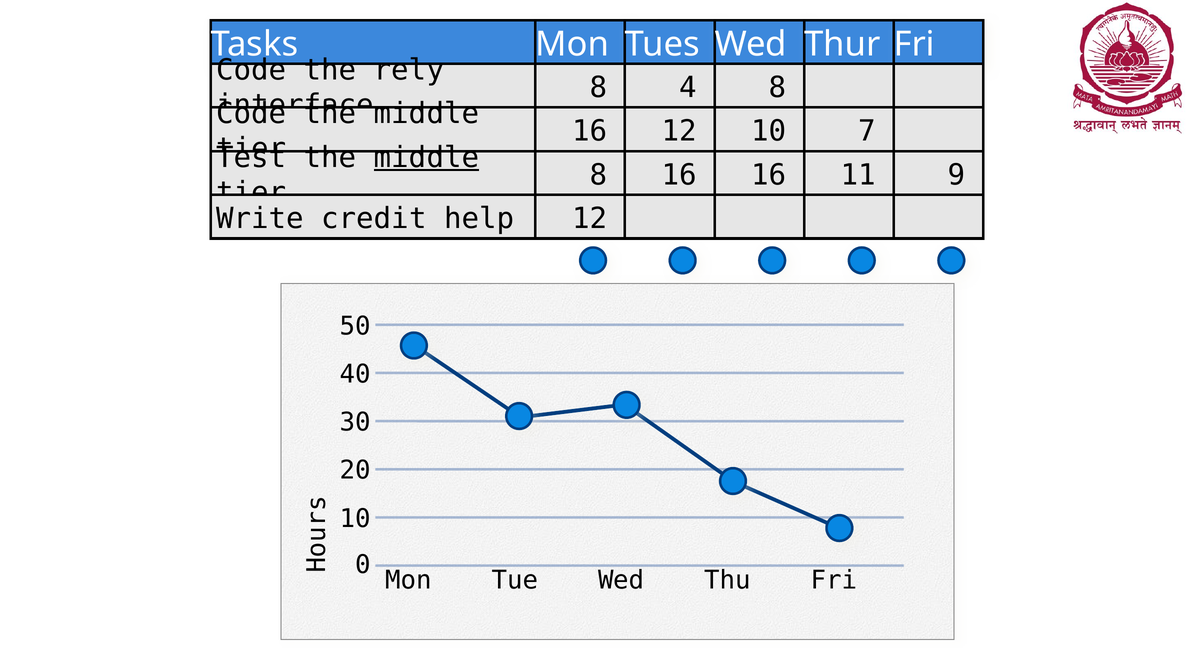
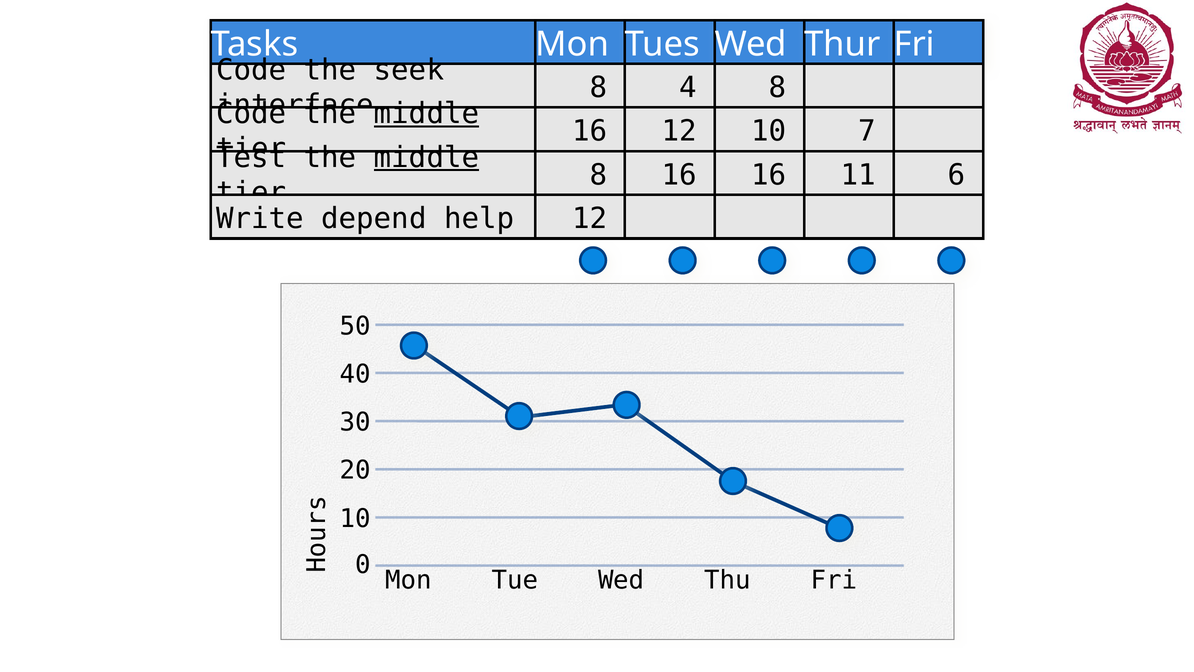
rely: rely -> seek (409, 70)
middle underline: none -> present (427, 114)
9: 9 -> 6 (957, 175)
credit: credit -> depend (374, 219)
